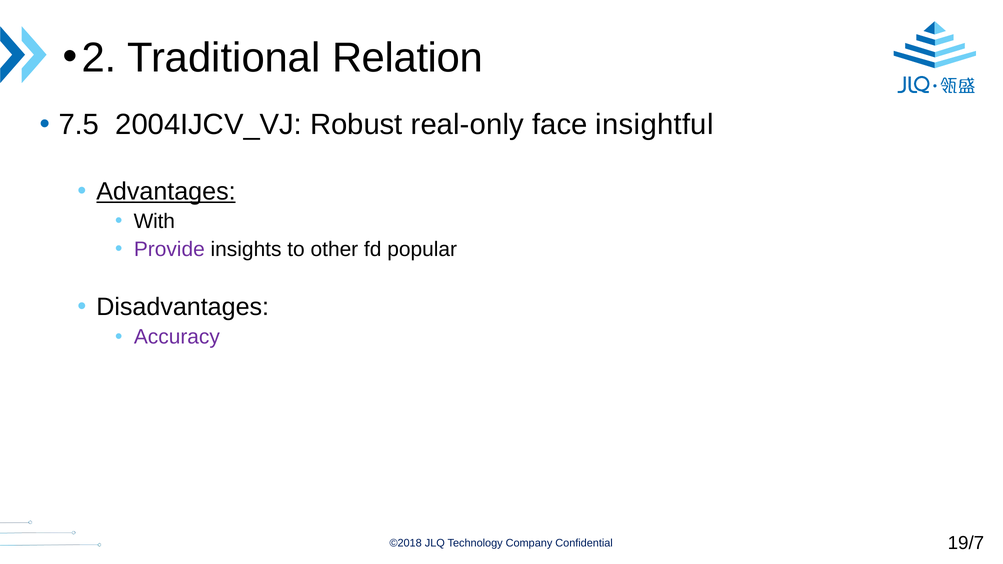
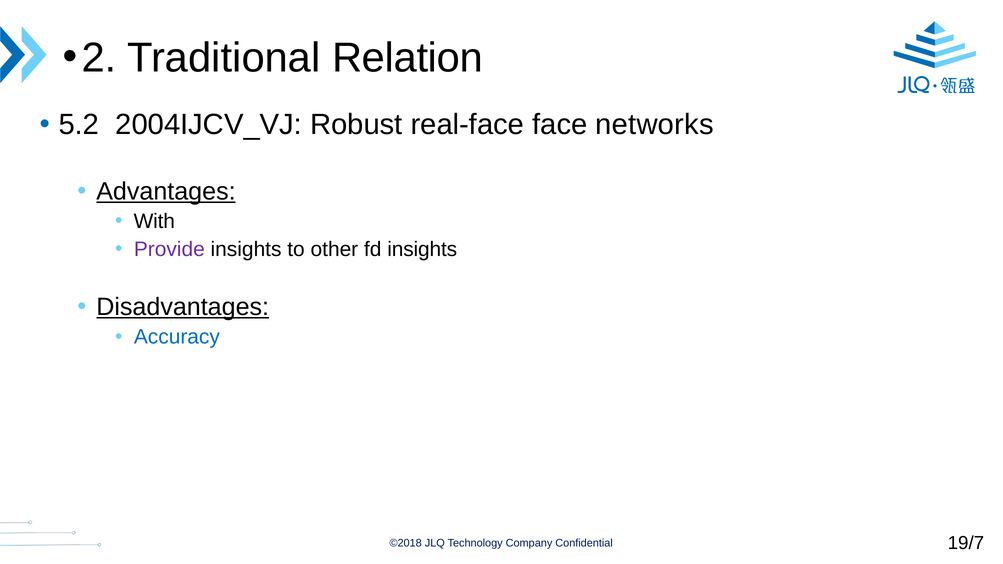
7.5: 7.5 -> 5.2 (79, 125)
real-only: real-only -> real-face (467, 125)
insightful: insightful -> networks (655, 125)
fd popular: popular -> insights (422, 249)
Disadvantages underline: none -> present (183, 307)
Accuracy colour: purple -> blue (177, 337)
